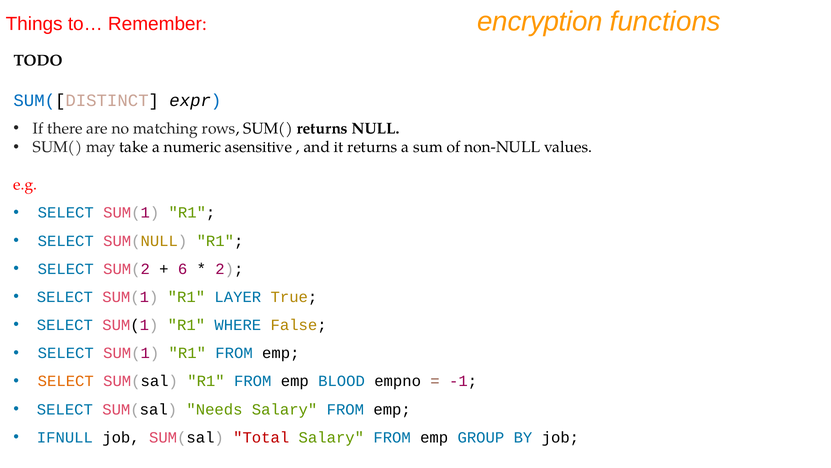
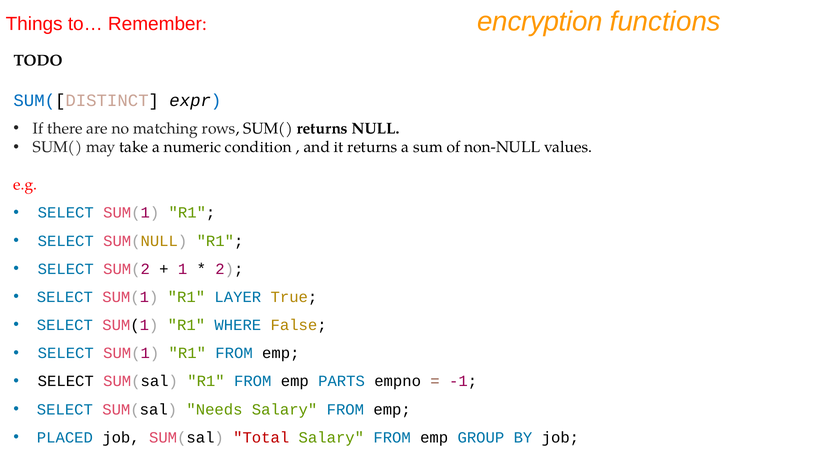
asensitive: asensitive -> condition (258, 147)
6: 6 -> 1 (183, 269)
SELECT colour: orange -> black (66, 381)
BLOOD: BLOOD -> PARTS (342, 381)
IFNULL: IFNULL -> PLACED (65, 437)
